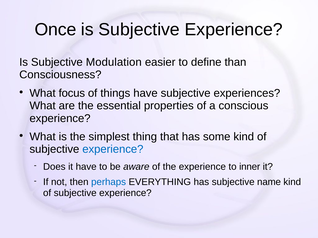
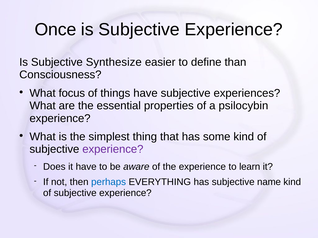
Modulation: Modulation -> Synthesize (114, 62)
conscious: conscious -> psilocybin (243, 106)
experience colour: blue -> purple (113, 150)
inner: inner -> learn (250, 167)
